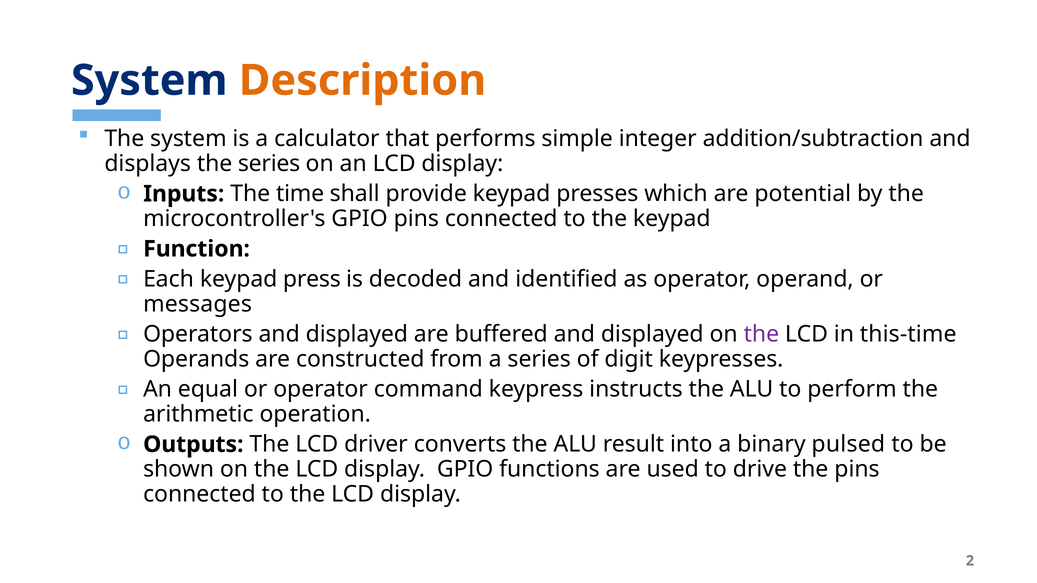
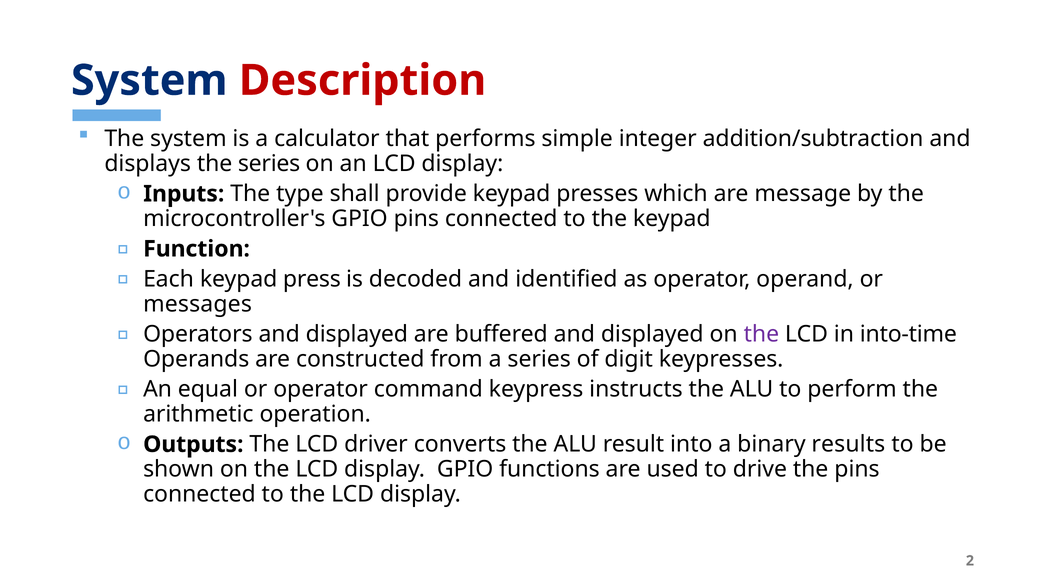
Description colour: orange -> red (363, 81)
time: time -> type (300, 194)
potential: potential -> message (803, 194)
this-time: this-time -> into-time (908, 334)
pulsed: pulsed -> results (848, 445)
